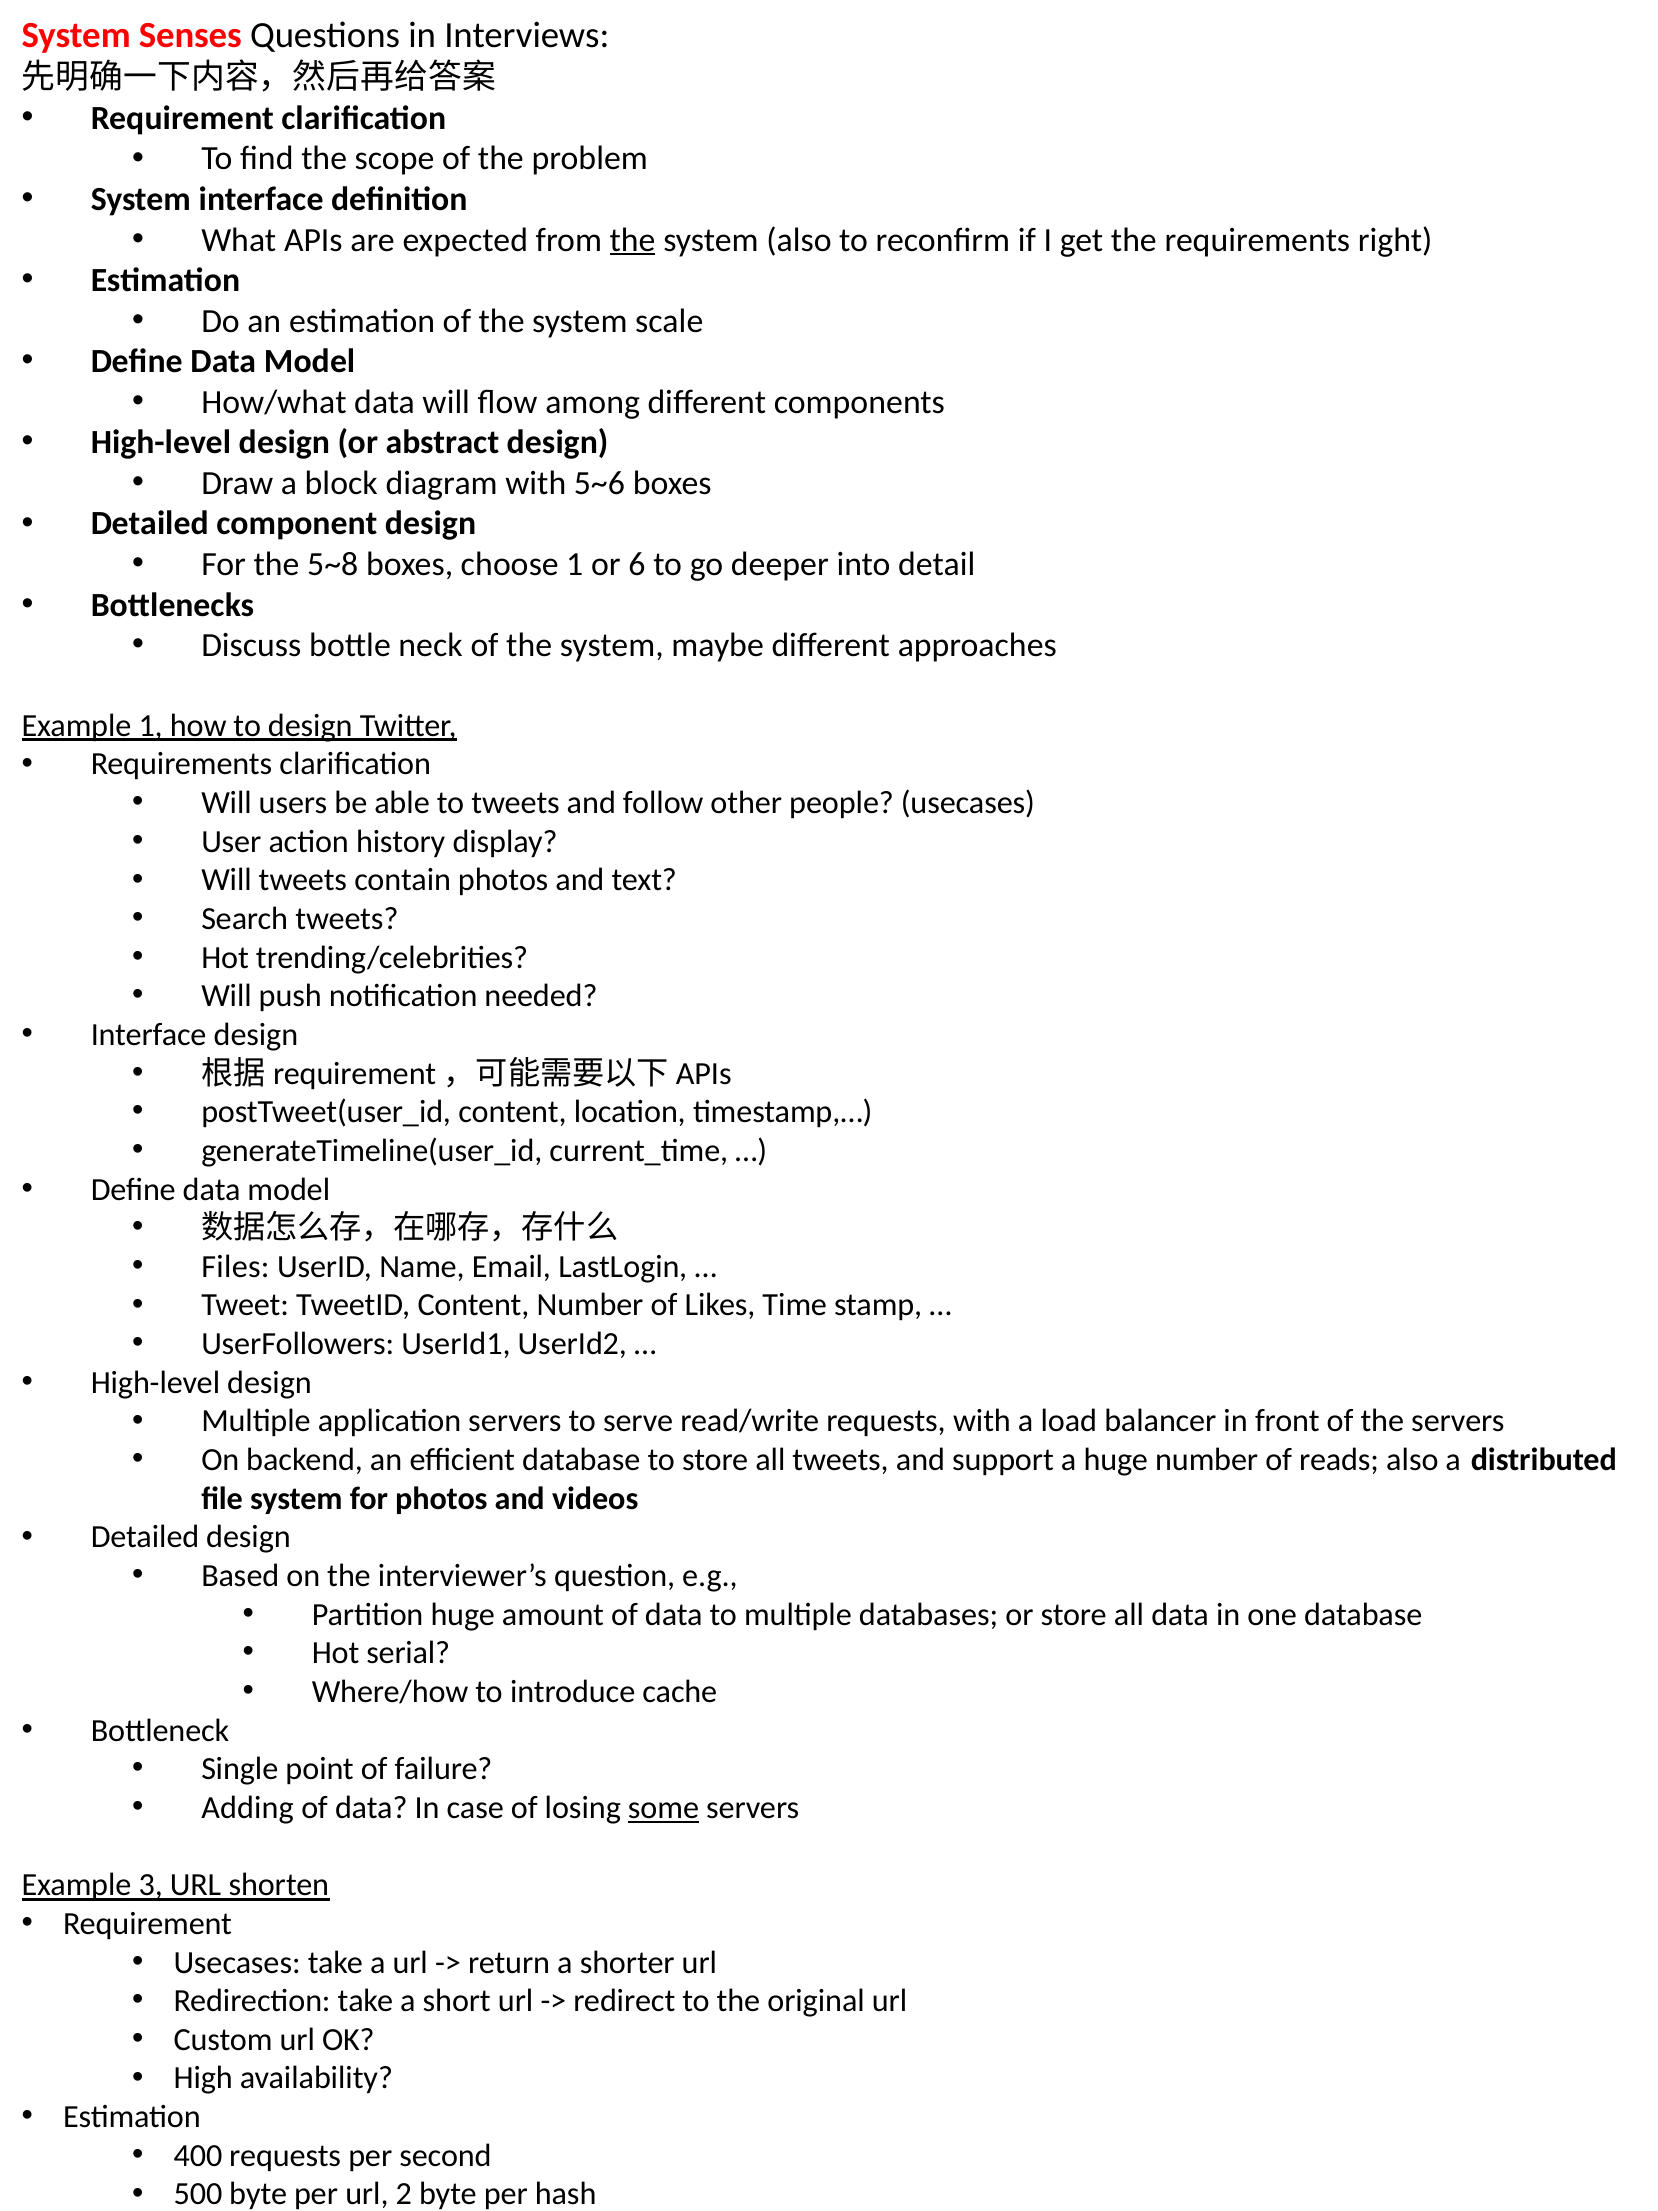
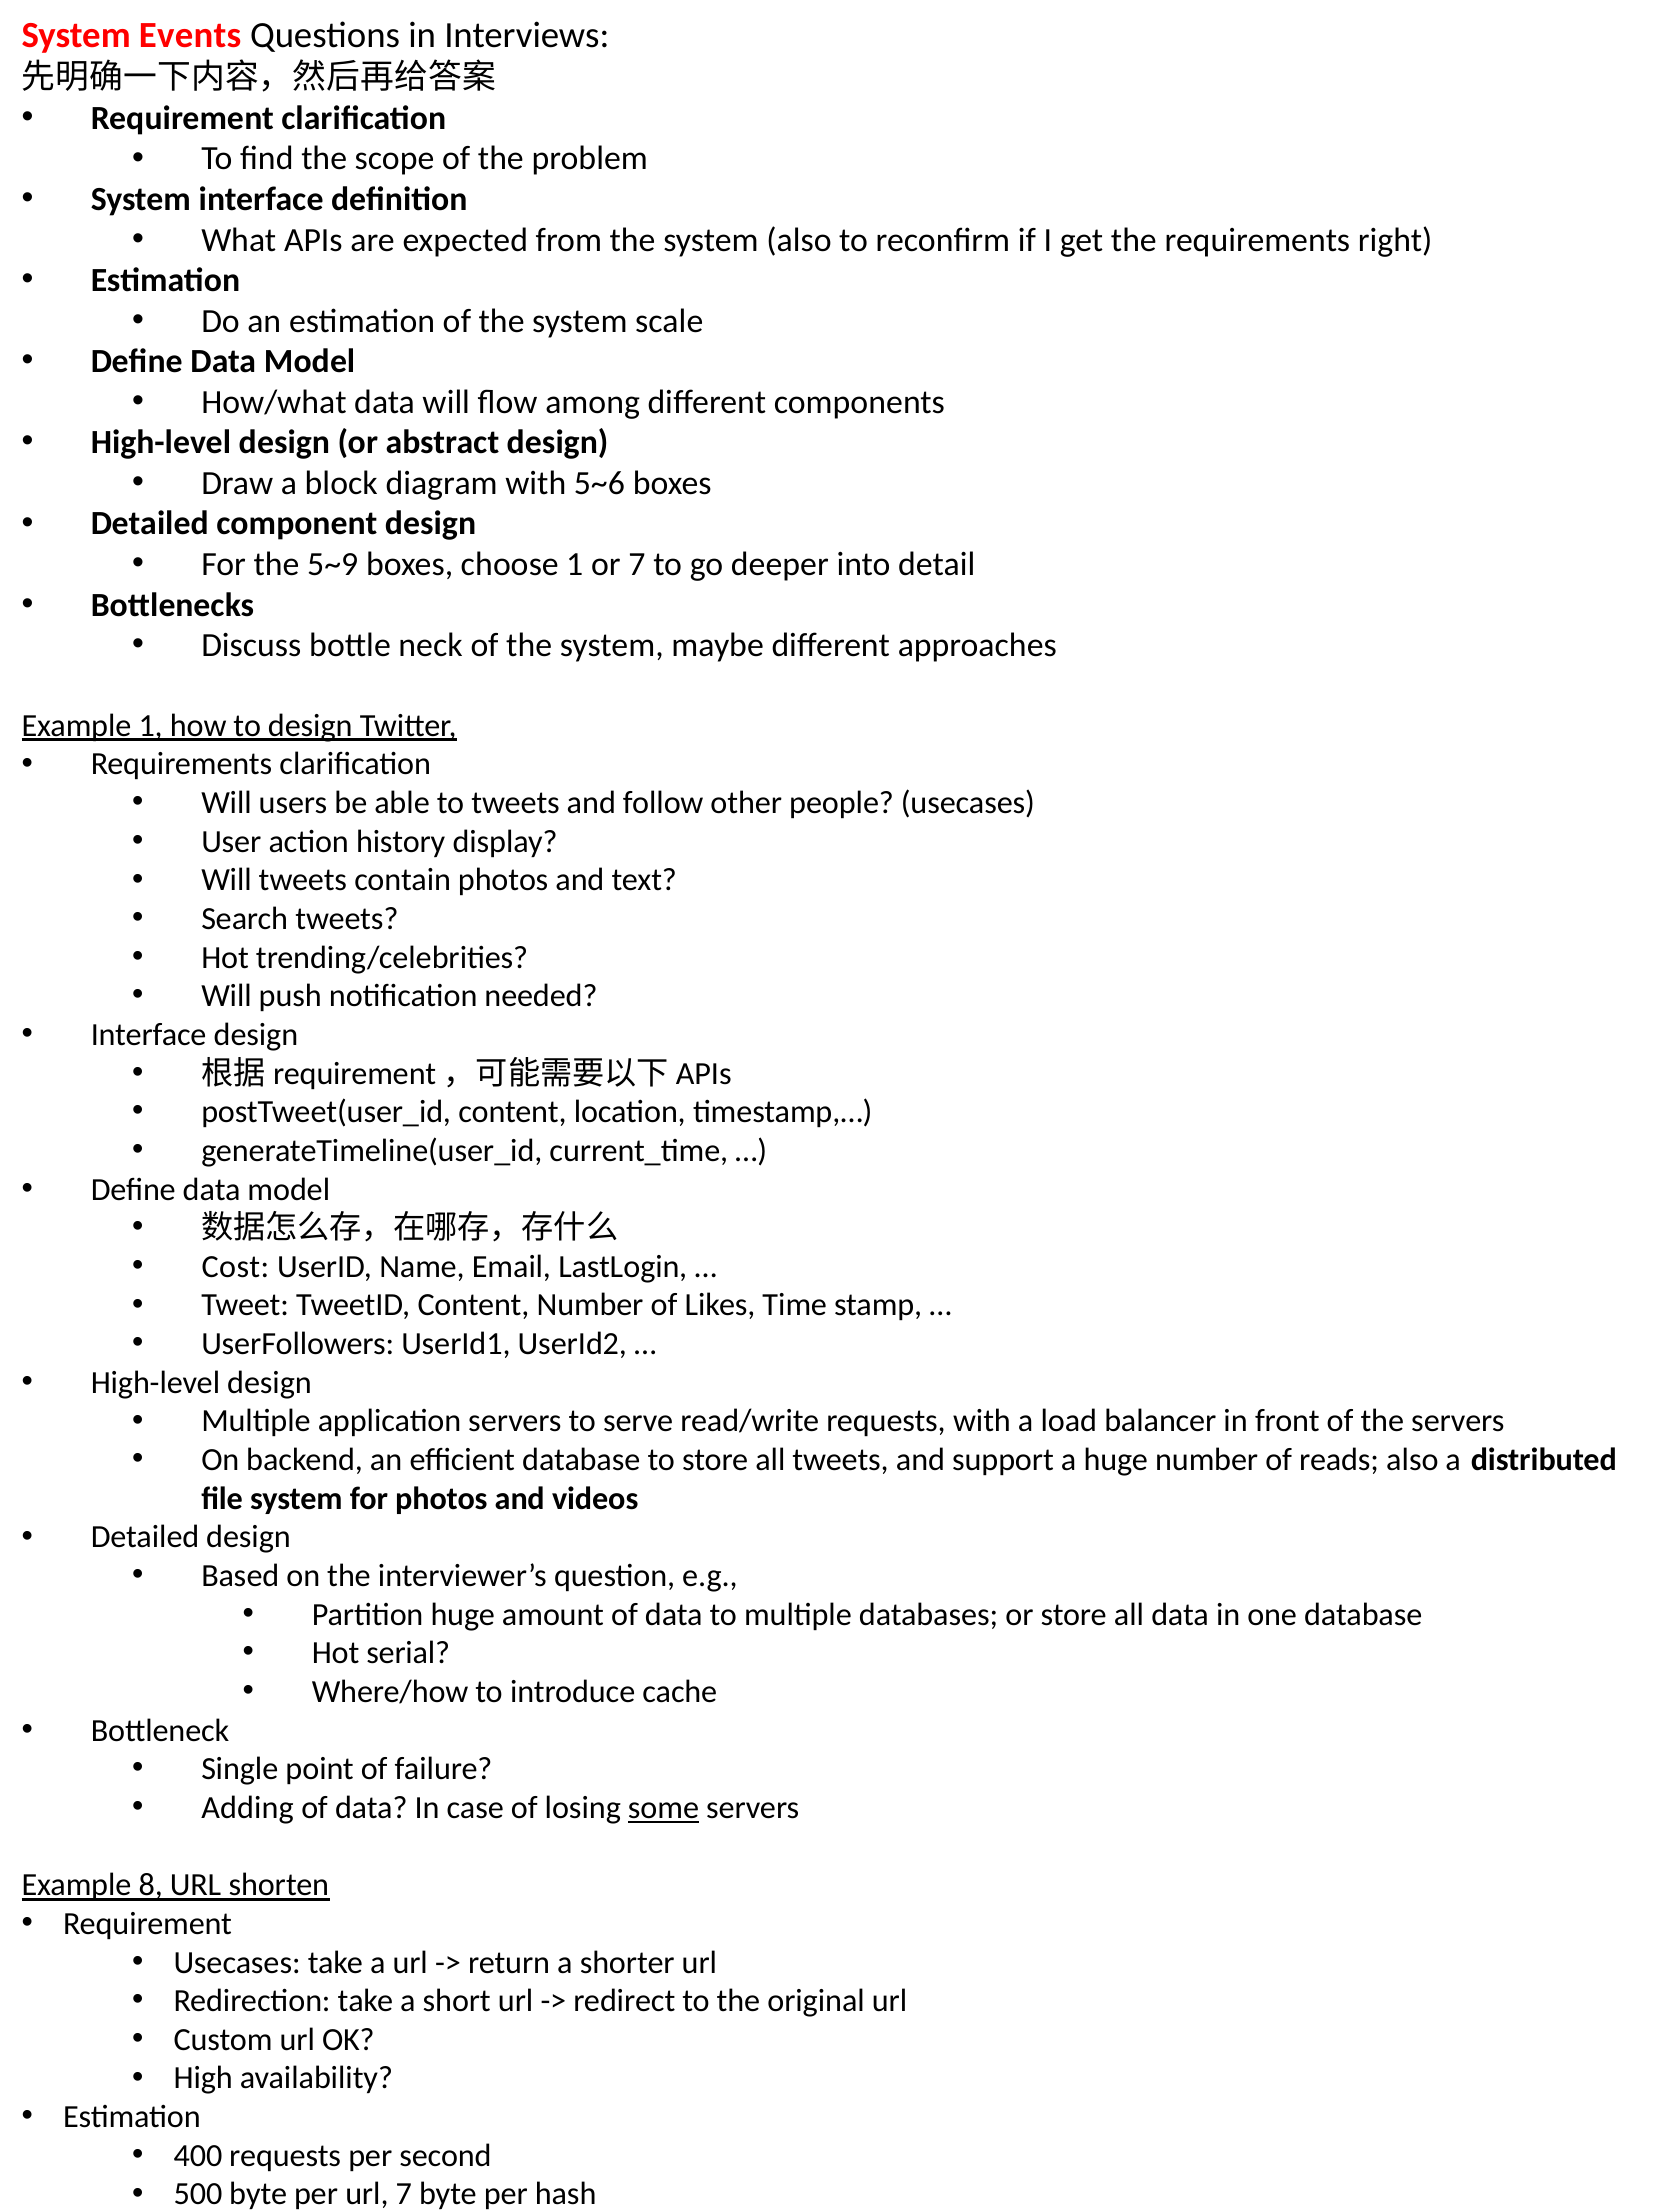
Senses: Senses -> Events (190, 35)
the underline: present -> none (633, 240)
5~8: 5~8 -> 5~9 (333, 564)
or 6: 6 -> 7 (637, 564)
Files: Files -> Cost (235, 1267)
3: 3 -> 8 (151, 1885)
url 2: 2 -> 7 (404, 2194)
